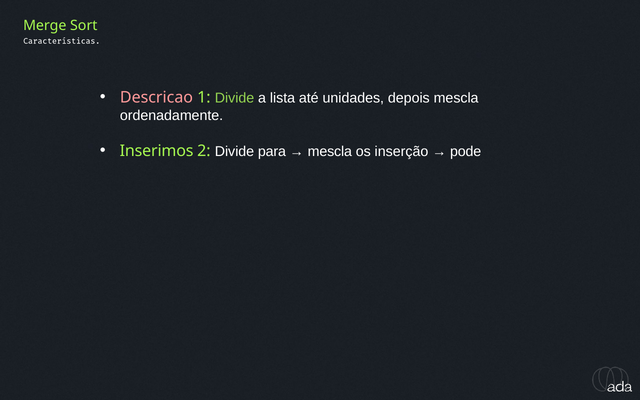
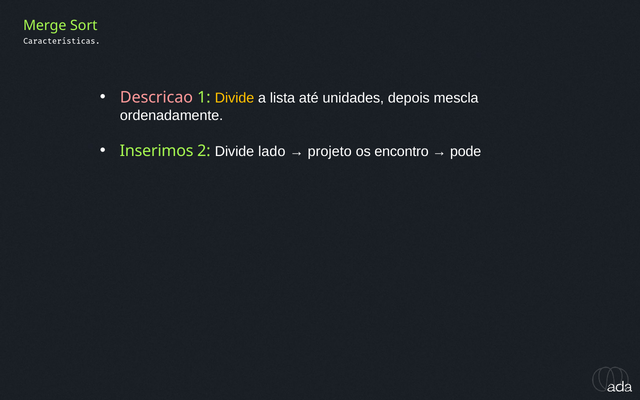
Divide colour: light green -> yellow (234, 98)
para: para -> lado (272, 151)
mescla: mescla -> projeto (330, 151)
inserção: inserção -> encontro (402, 151)
